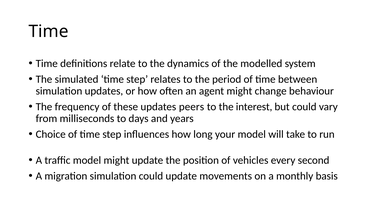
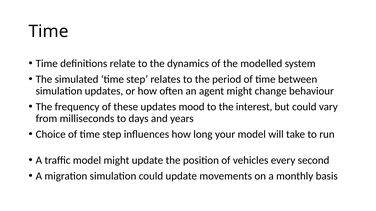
peers: peers -> mood (192, 107)
